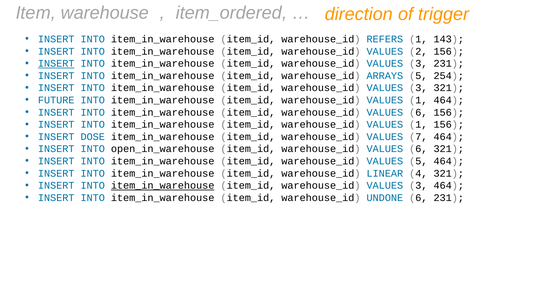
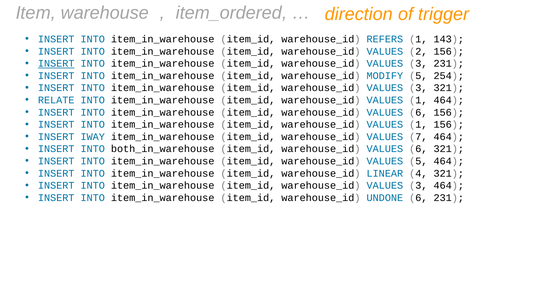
ARRAYS: ARRAYS -> MODIFY (385, 76)
FUTURE: FUTURE -> RELATE (56, 100)
DOSE: DOSE -> IWAY (93, 136)
open_in_warehouse: open_in_warehouse -> both_in_warehouse (163, 149)
item_in_warehouse underline: present -> none (163, 185)
